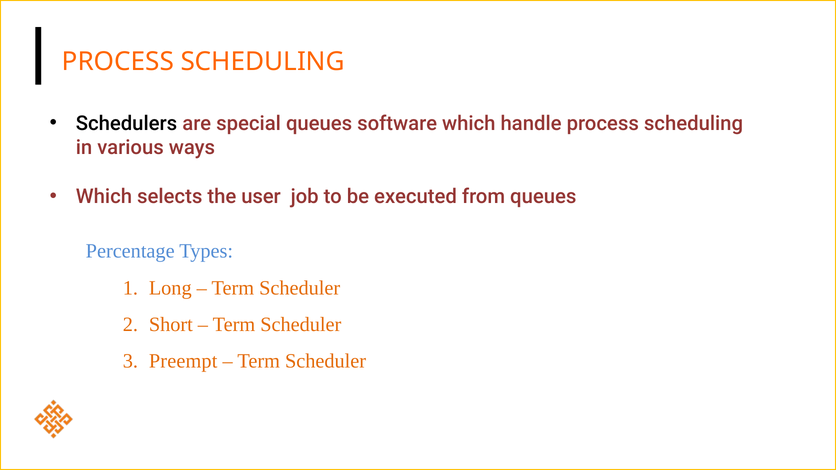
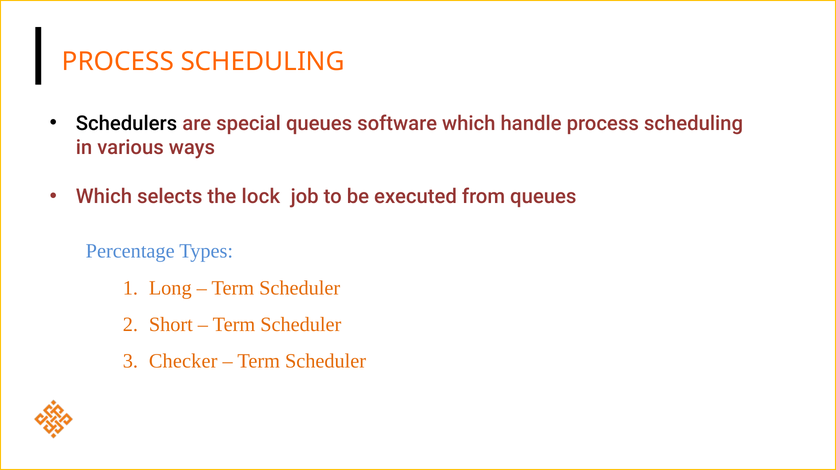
user: user -> lock (261, 197)
Preempt: Preempt -> Checker (183, 361)
